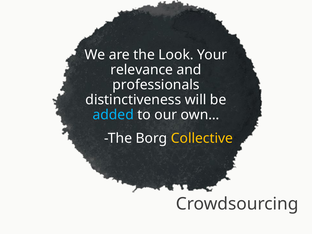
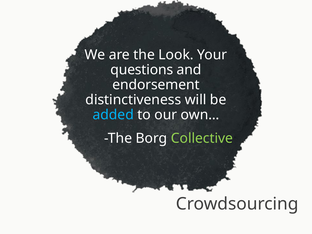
relevance: relevance -> questions (142, 70)
professionals: professionals -> endorsement (156, 85)
Collective colour: yellow -> light green (202, 138)
